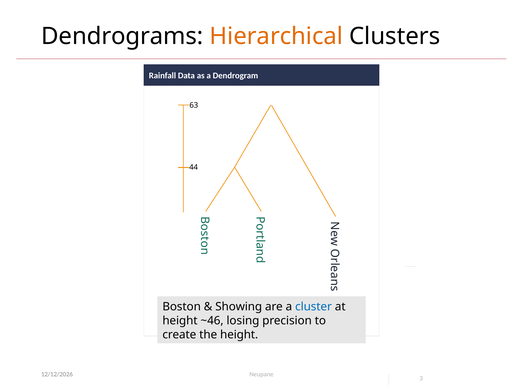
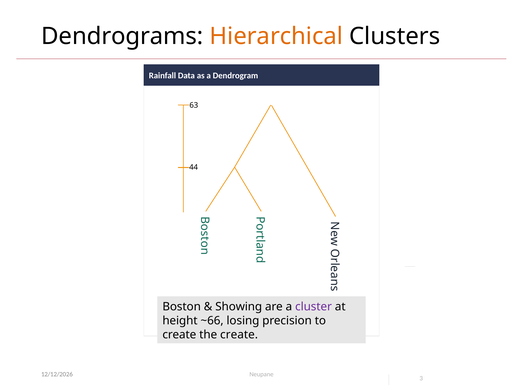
cluster colour: blue -> purple (314, 307)
~46: ~46 -> ~66 (212, 321)
the height: height -> create (239, 335)
